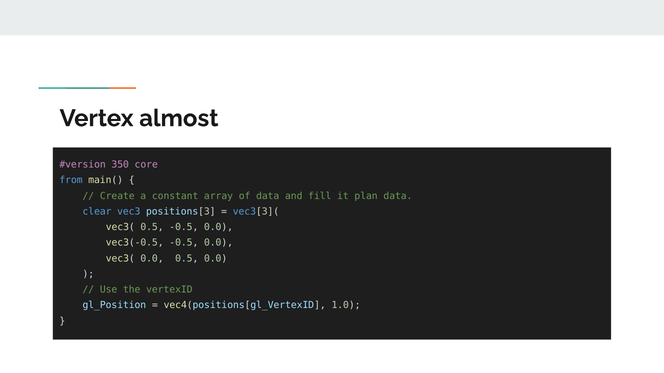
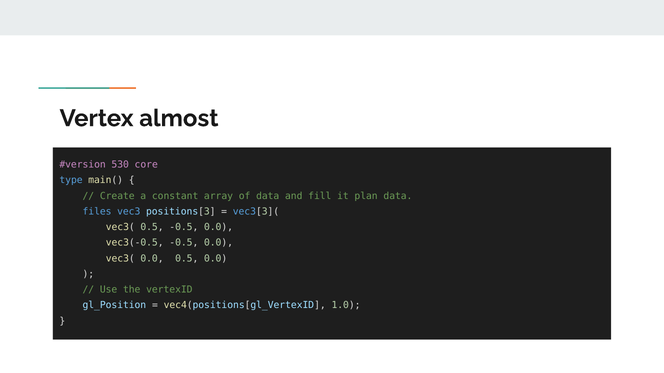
350: 350 -> 530 (120, 165)
from: from -> type (71, 180)
clear: clear -> files (97, 212)
